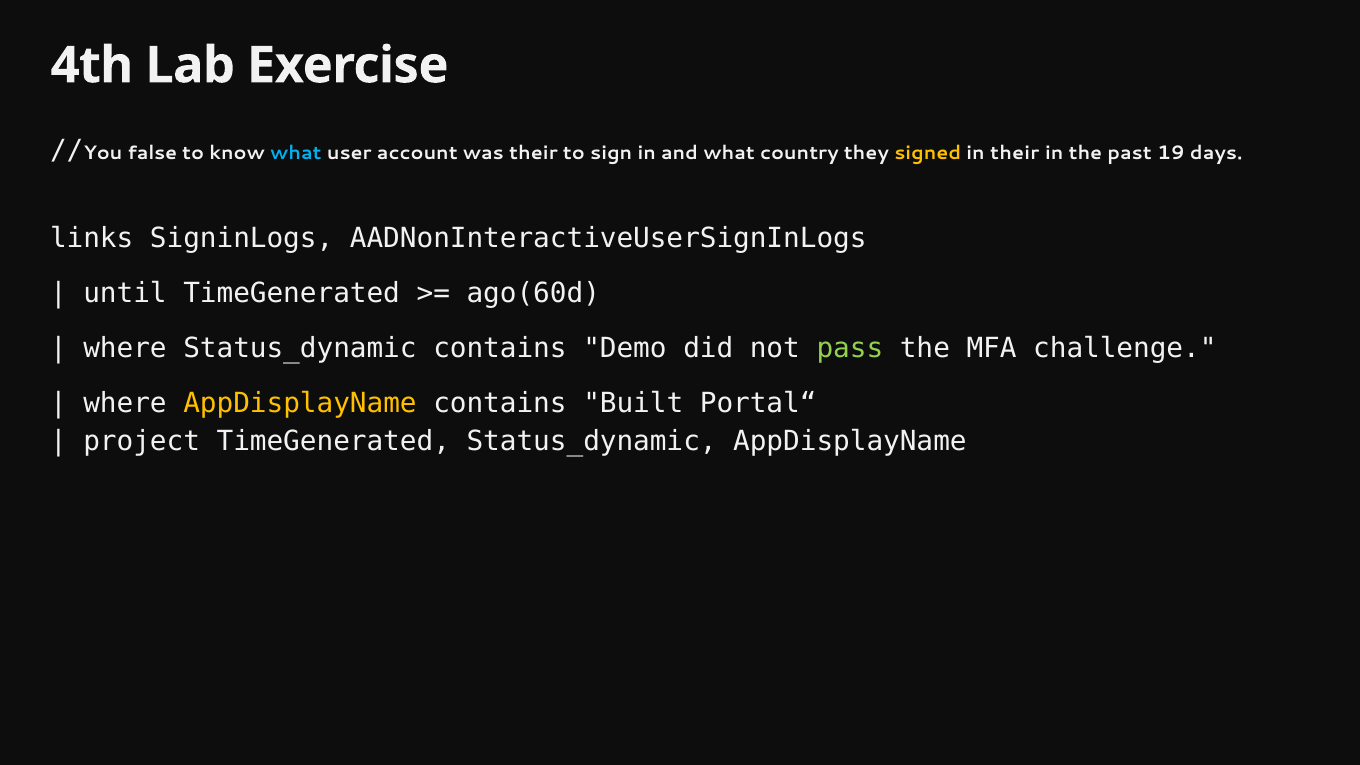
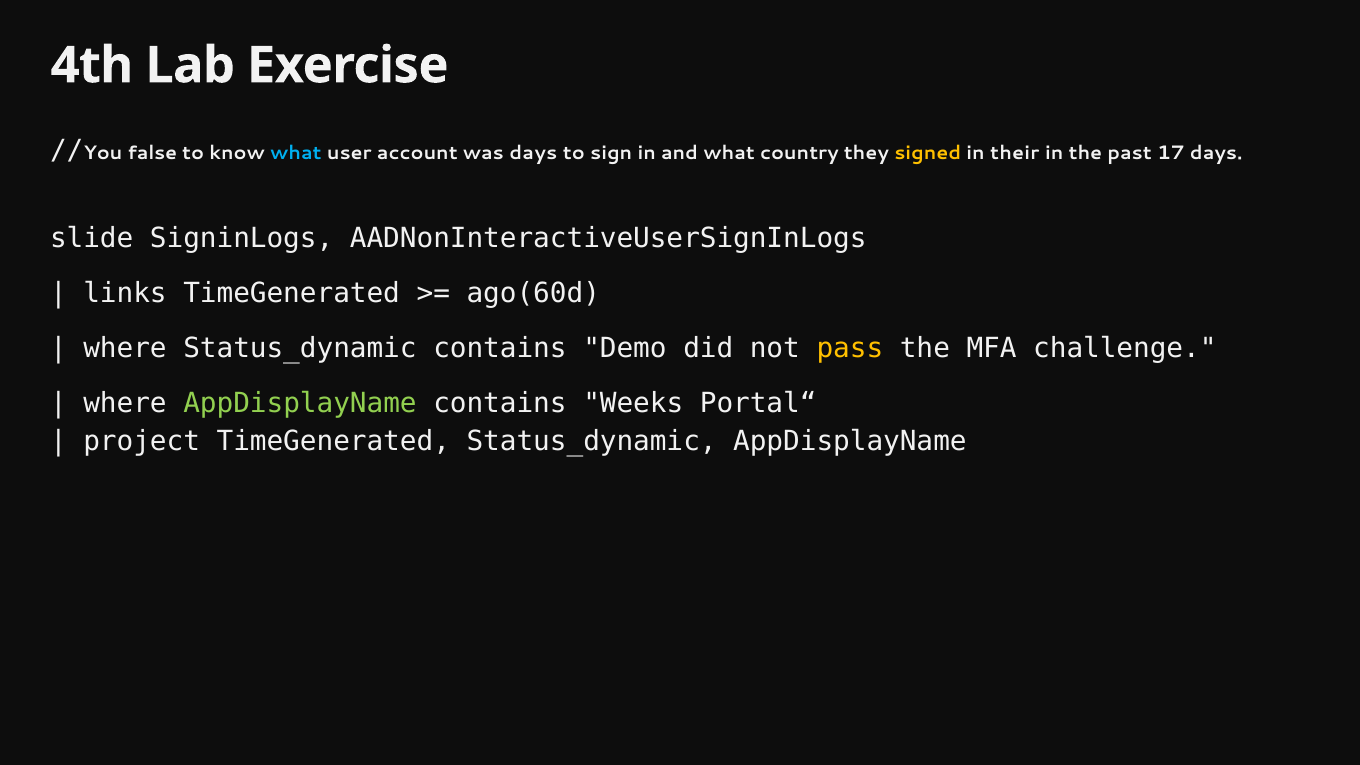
was their: their -> days (533, 153)
19: 19 -> 17 (1171, 153)
links: links -> slide (92, 239)
until: until -> links (125, 294)
pass colour: light green -> yellow (850, 348)
AppDisplayName colour: yellow -> light green (300, 403)
Built: Built -> Weeks (633, 403)
